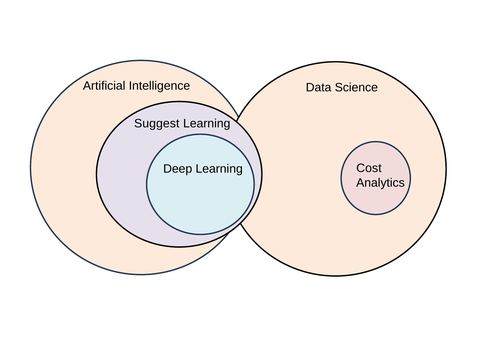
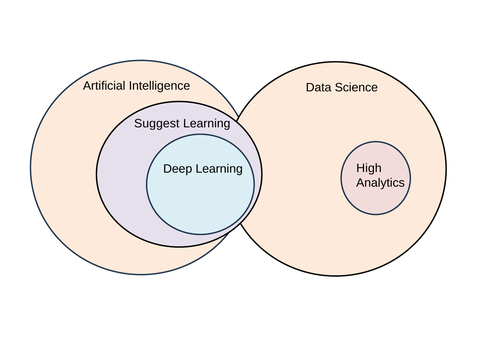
Cost: Cost -> High (369, 168)
